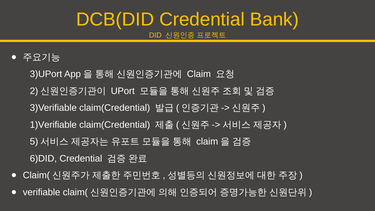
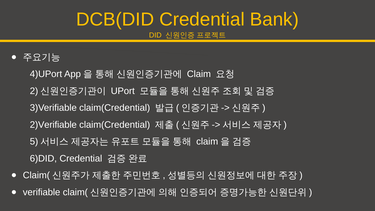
3)UPort: 3)UPort -> 4)UPort (46, 74)
1)Verifiable: 1)Verifiable -> 2)Verifiable (53, 125)
